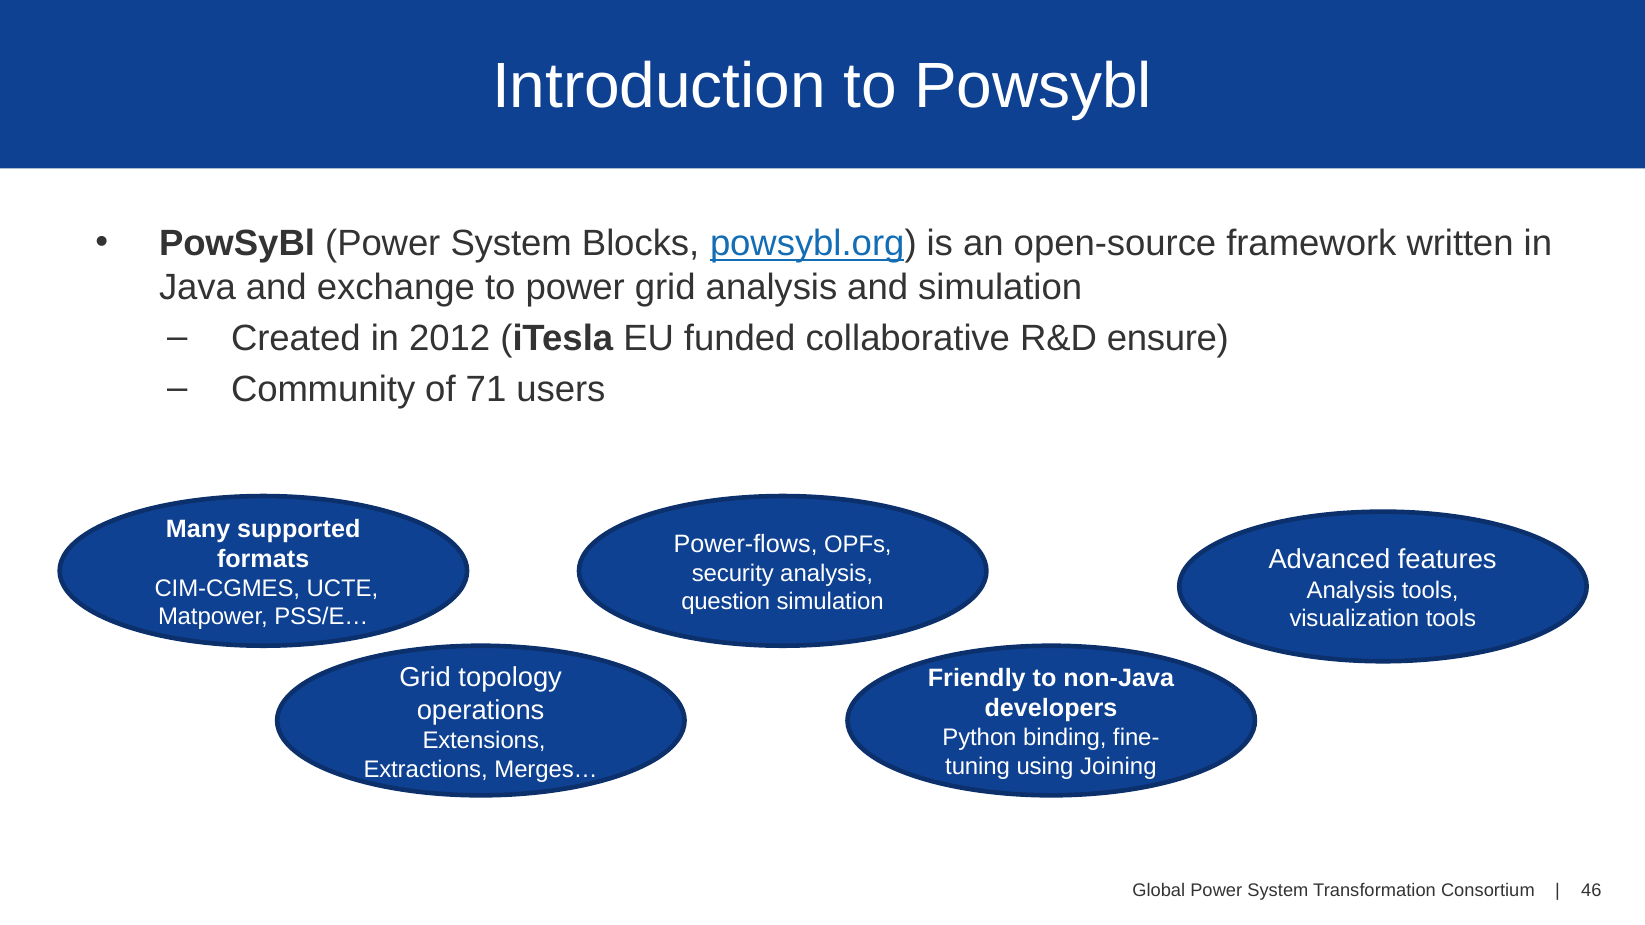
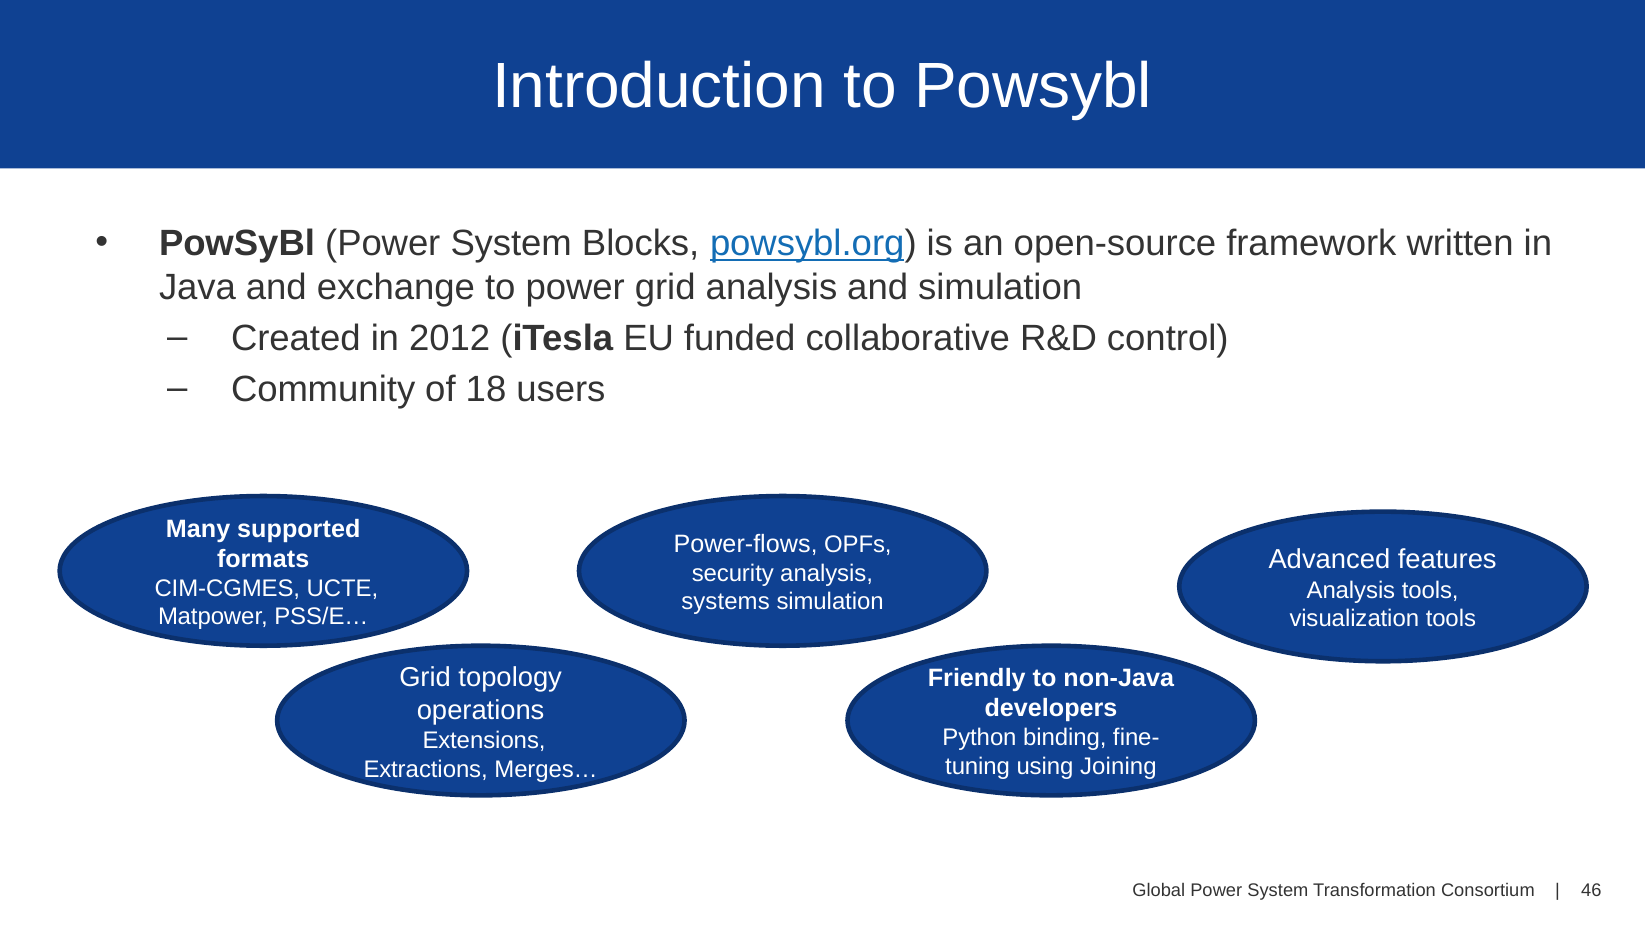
ensure: ensure -> control (1168, 339)
71: 71 -> 18 (486, 390)
question: question -> systems (726, 602)
